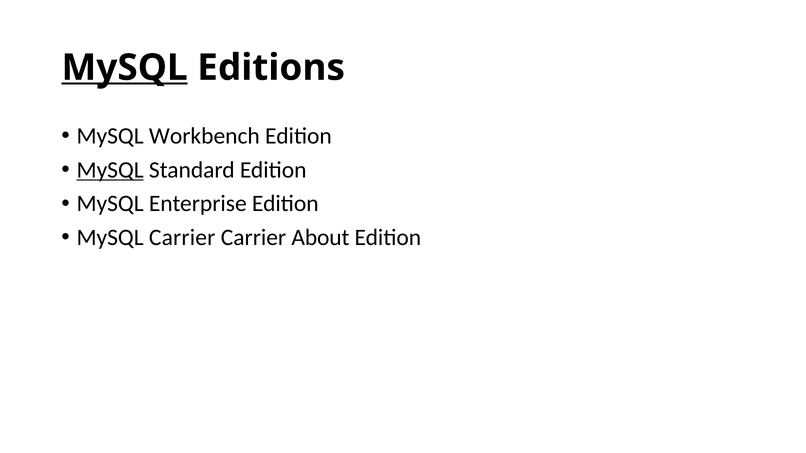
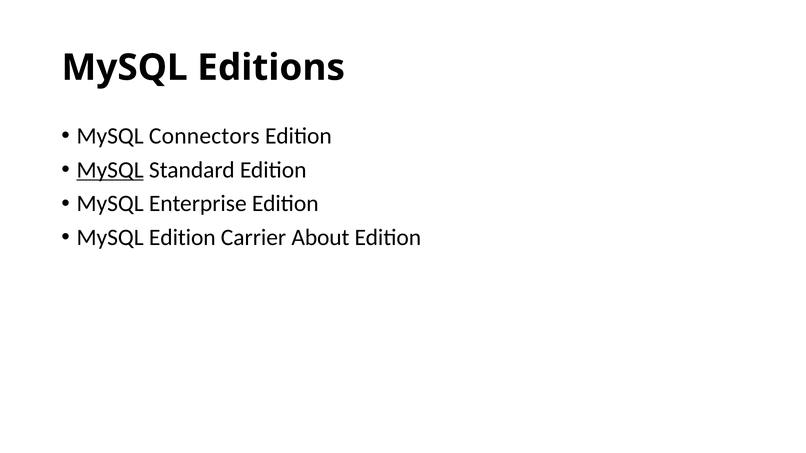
MySQL underline: present -> none (125, 68)
Workbench: Workbench -> Connectors (204, 136)
MySQL Carrier: Carrier -> Edition (182, 238)
